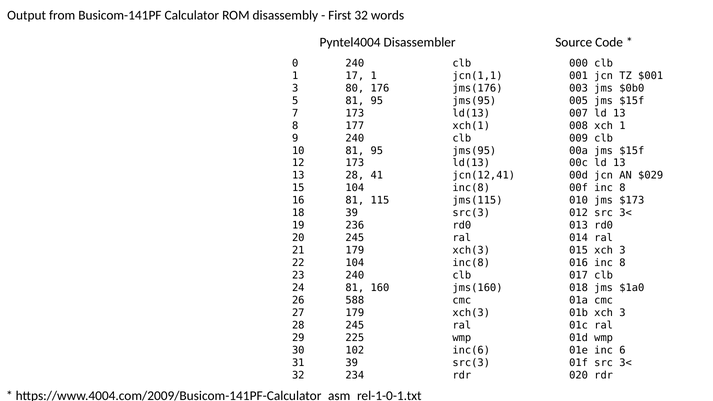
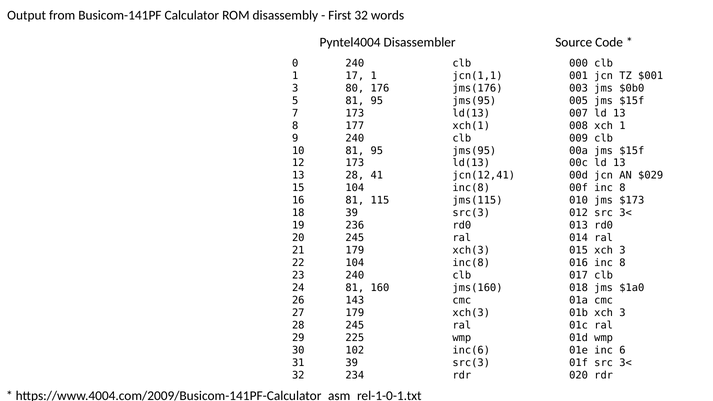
588: 588 -> 143 (355, 300)
